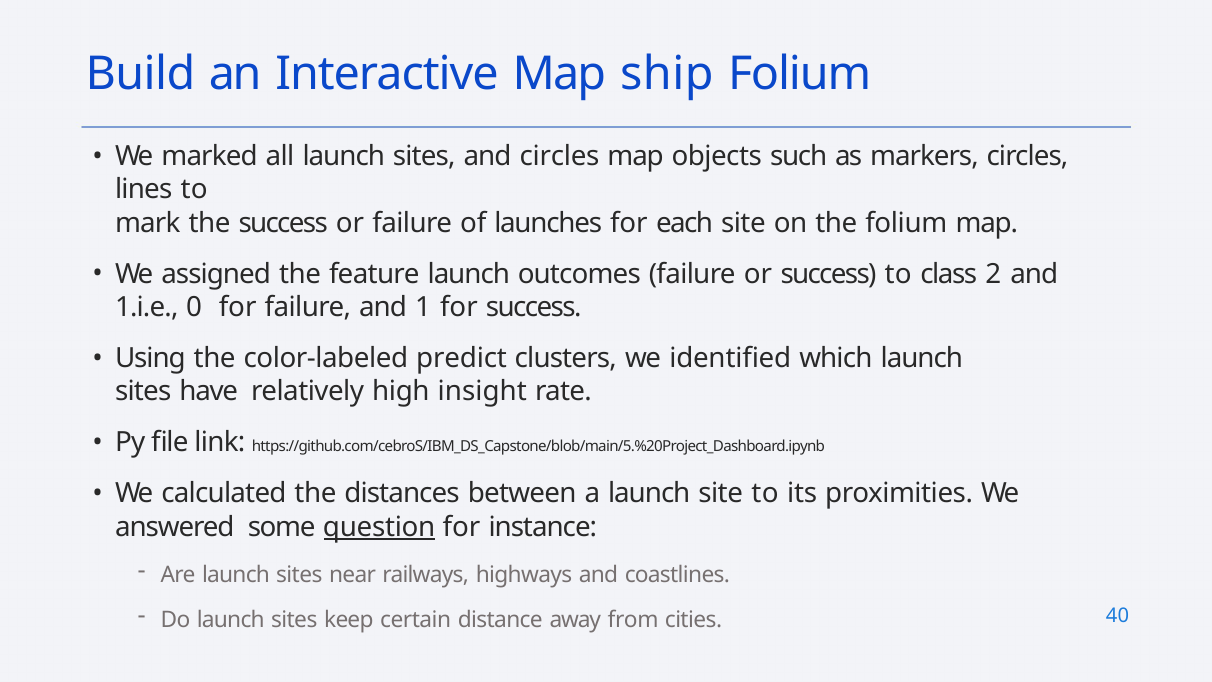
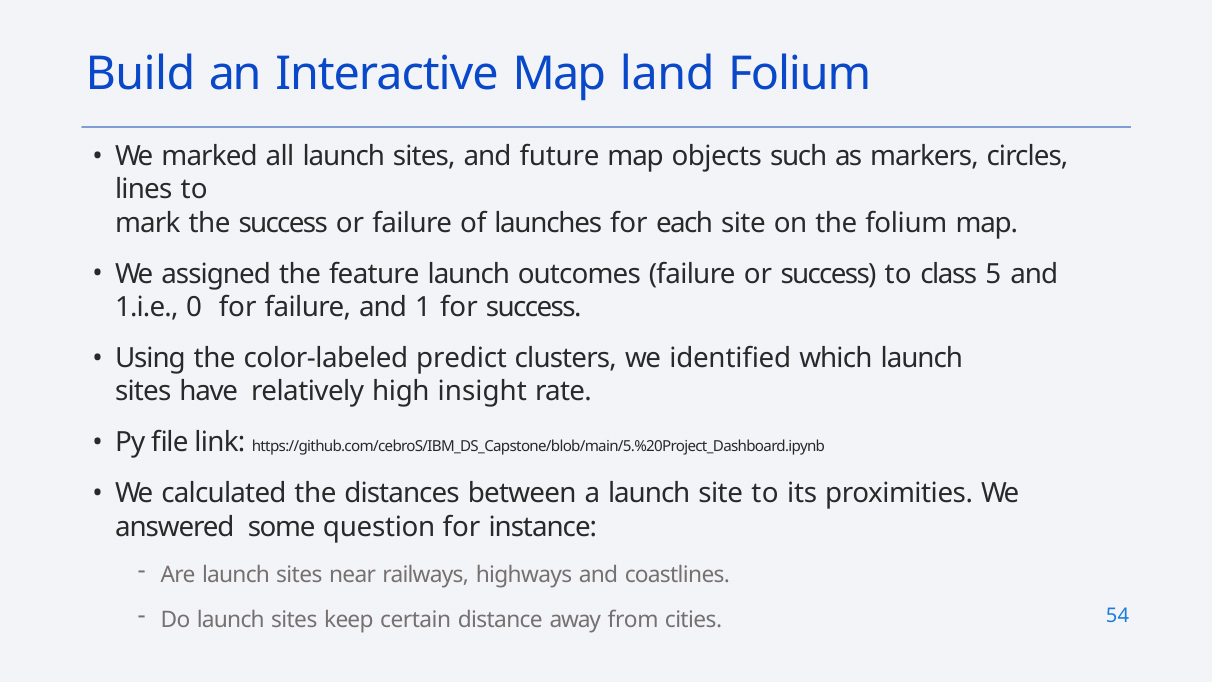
ship: ship -> land (667, 74)
and circles: circles -> future (560, 156)
2: 2 -> 5 (993, 274)
question underline: present -> none (379, 527)
40: 40 -> 54 (1118, 616)
